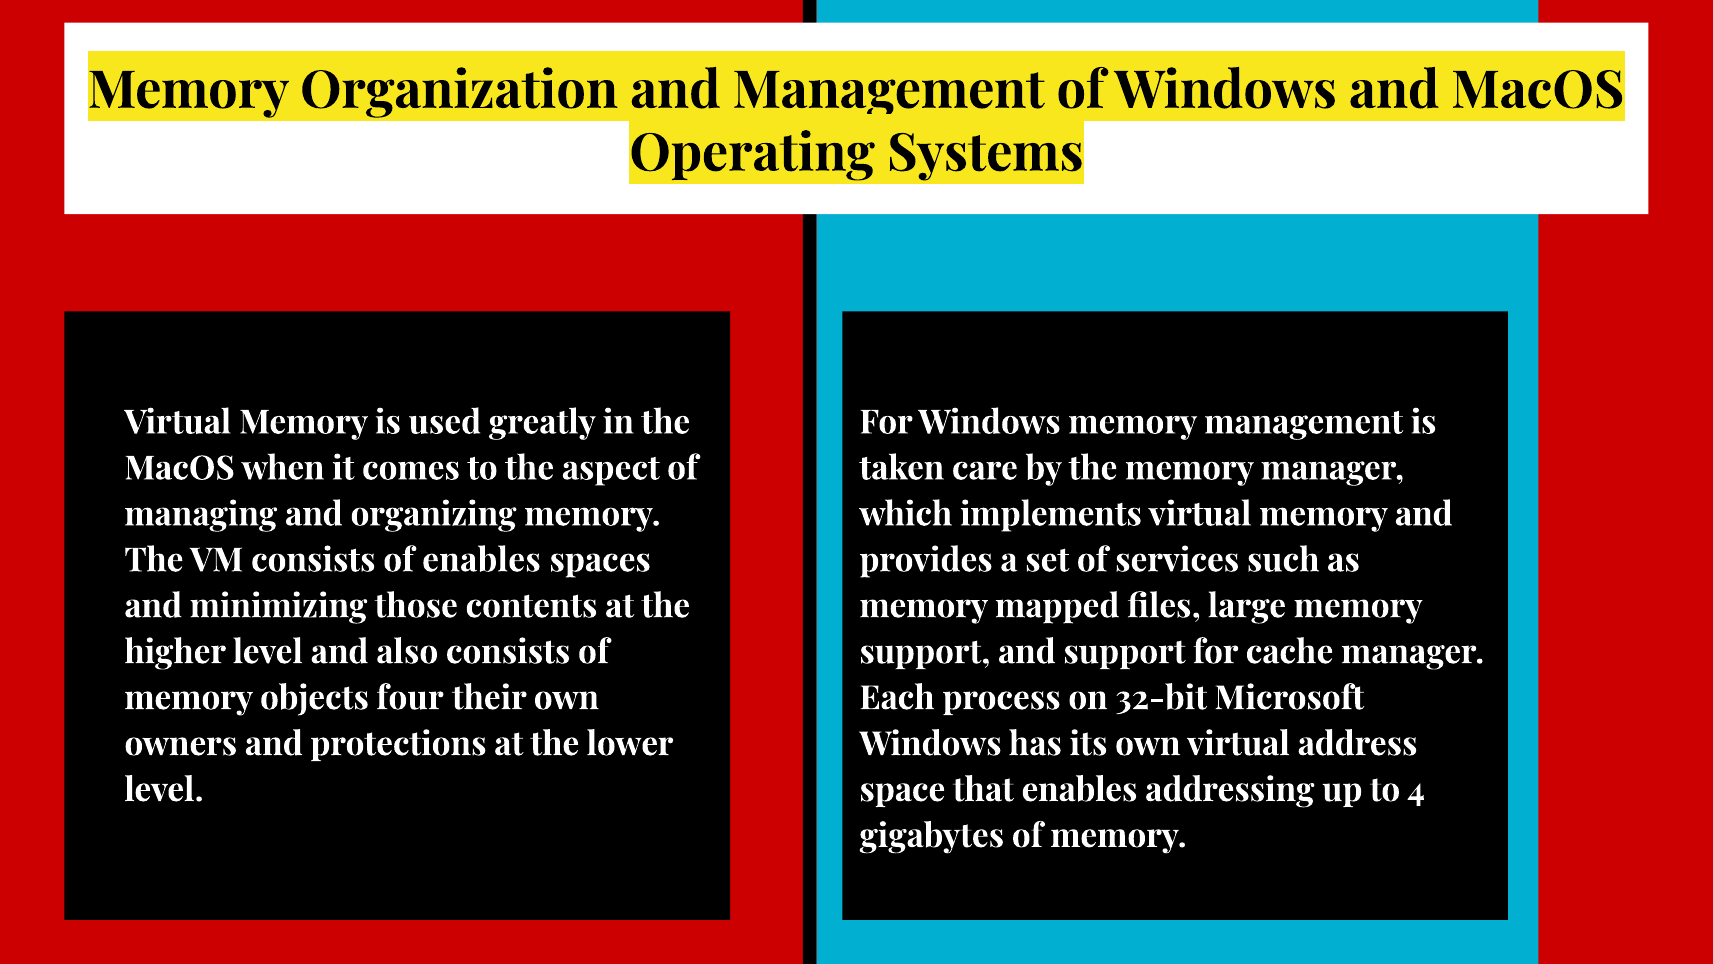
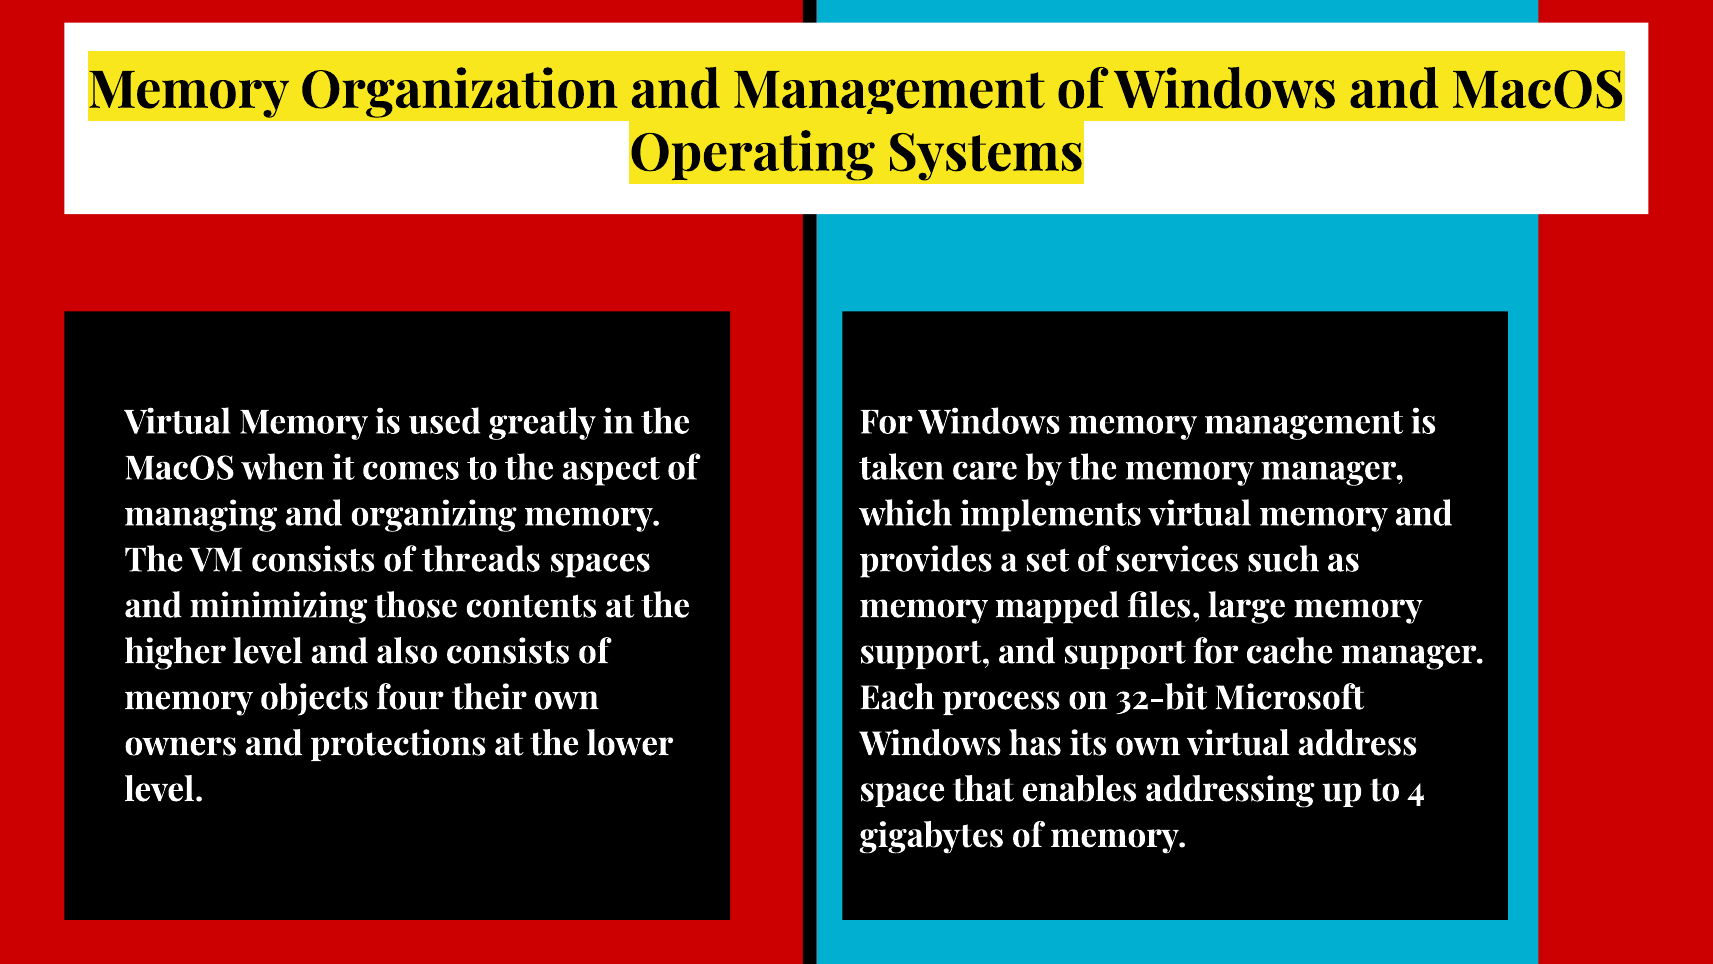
of enables: enables -> threads (481, 560)
